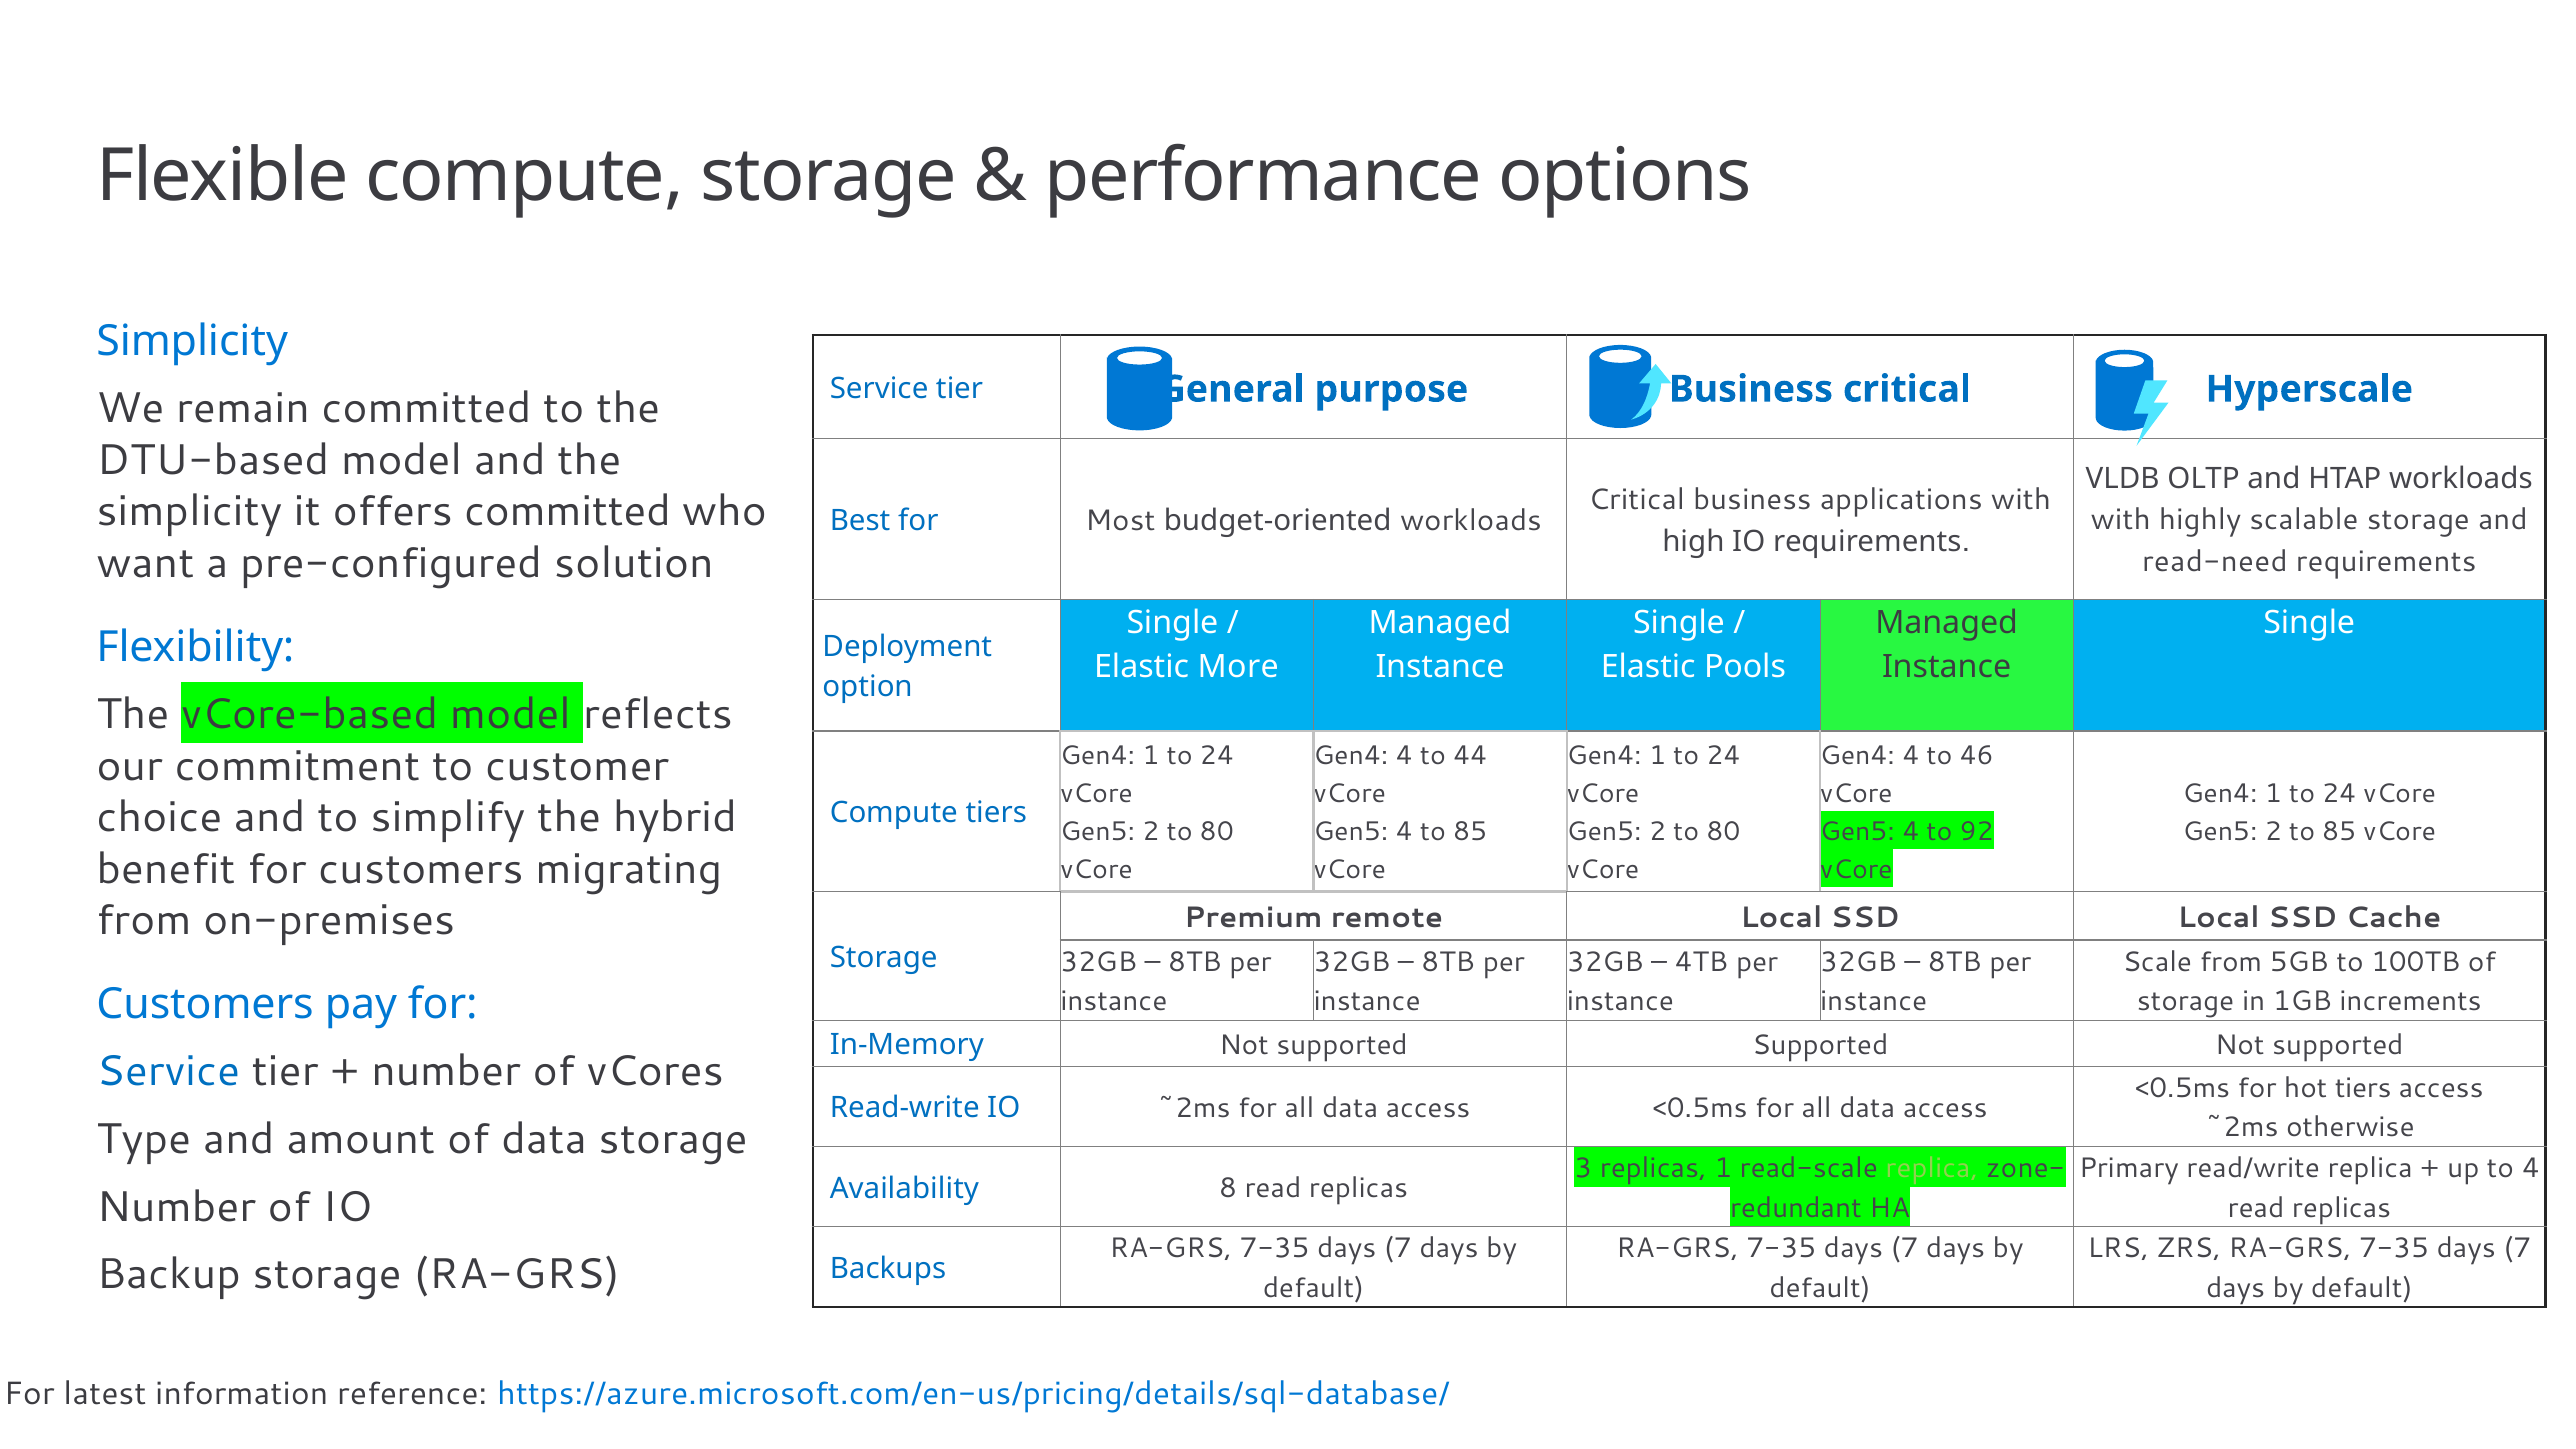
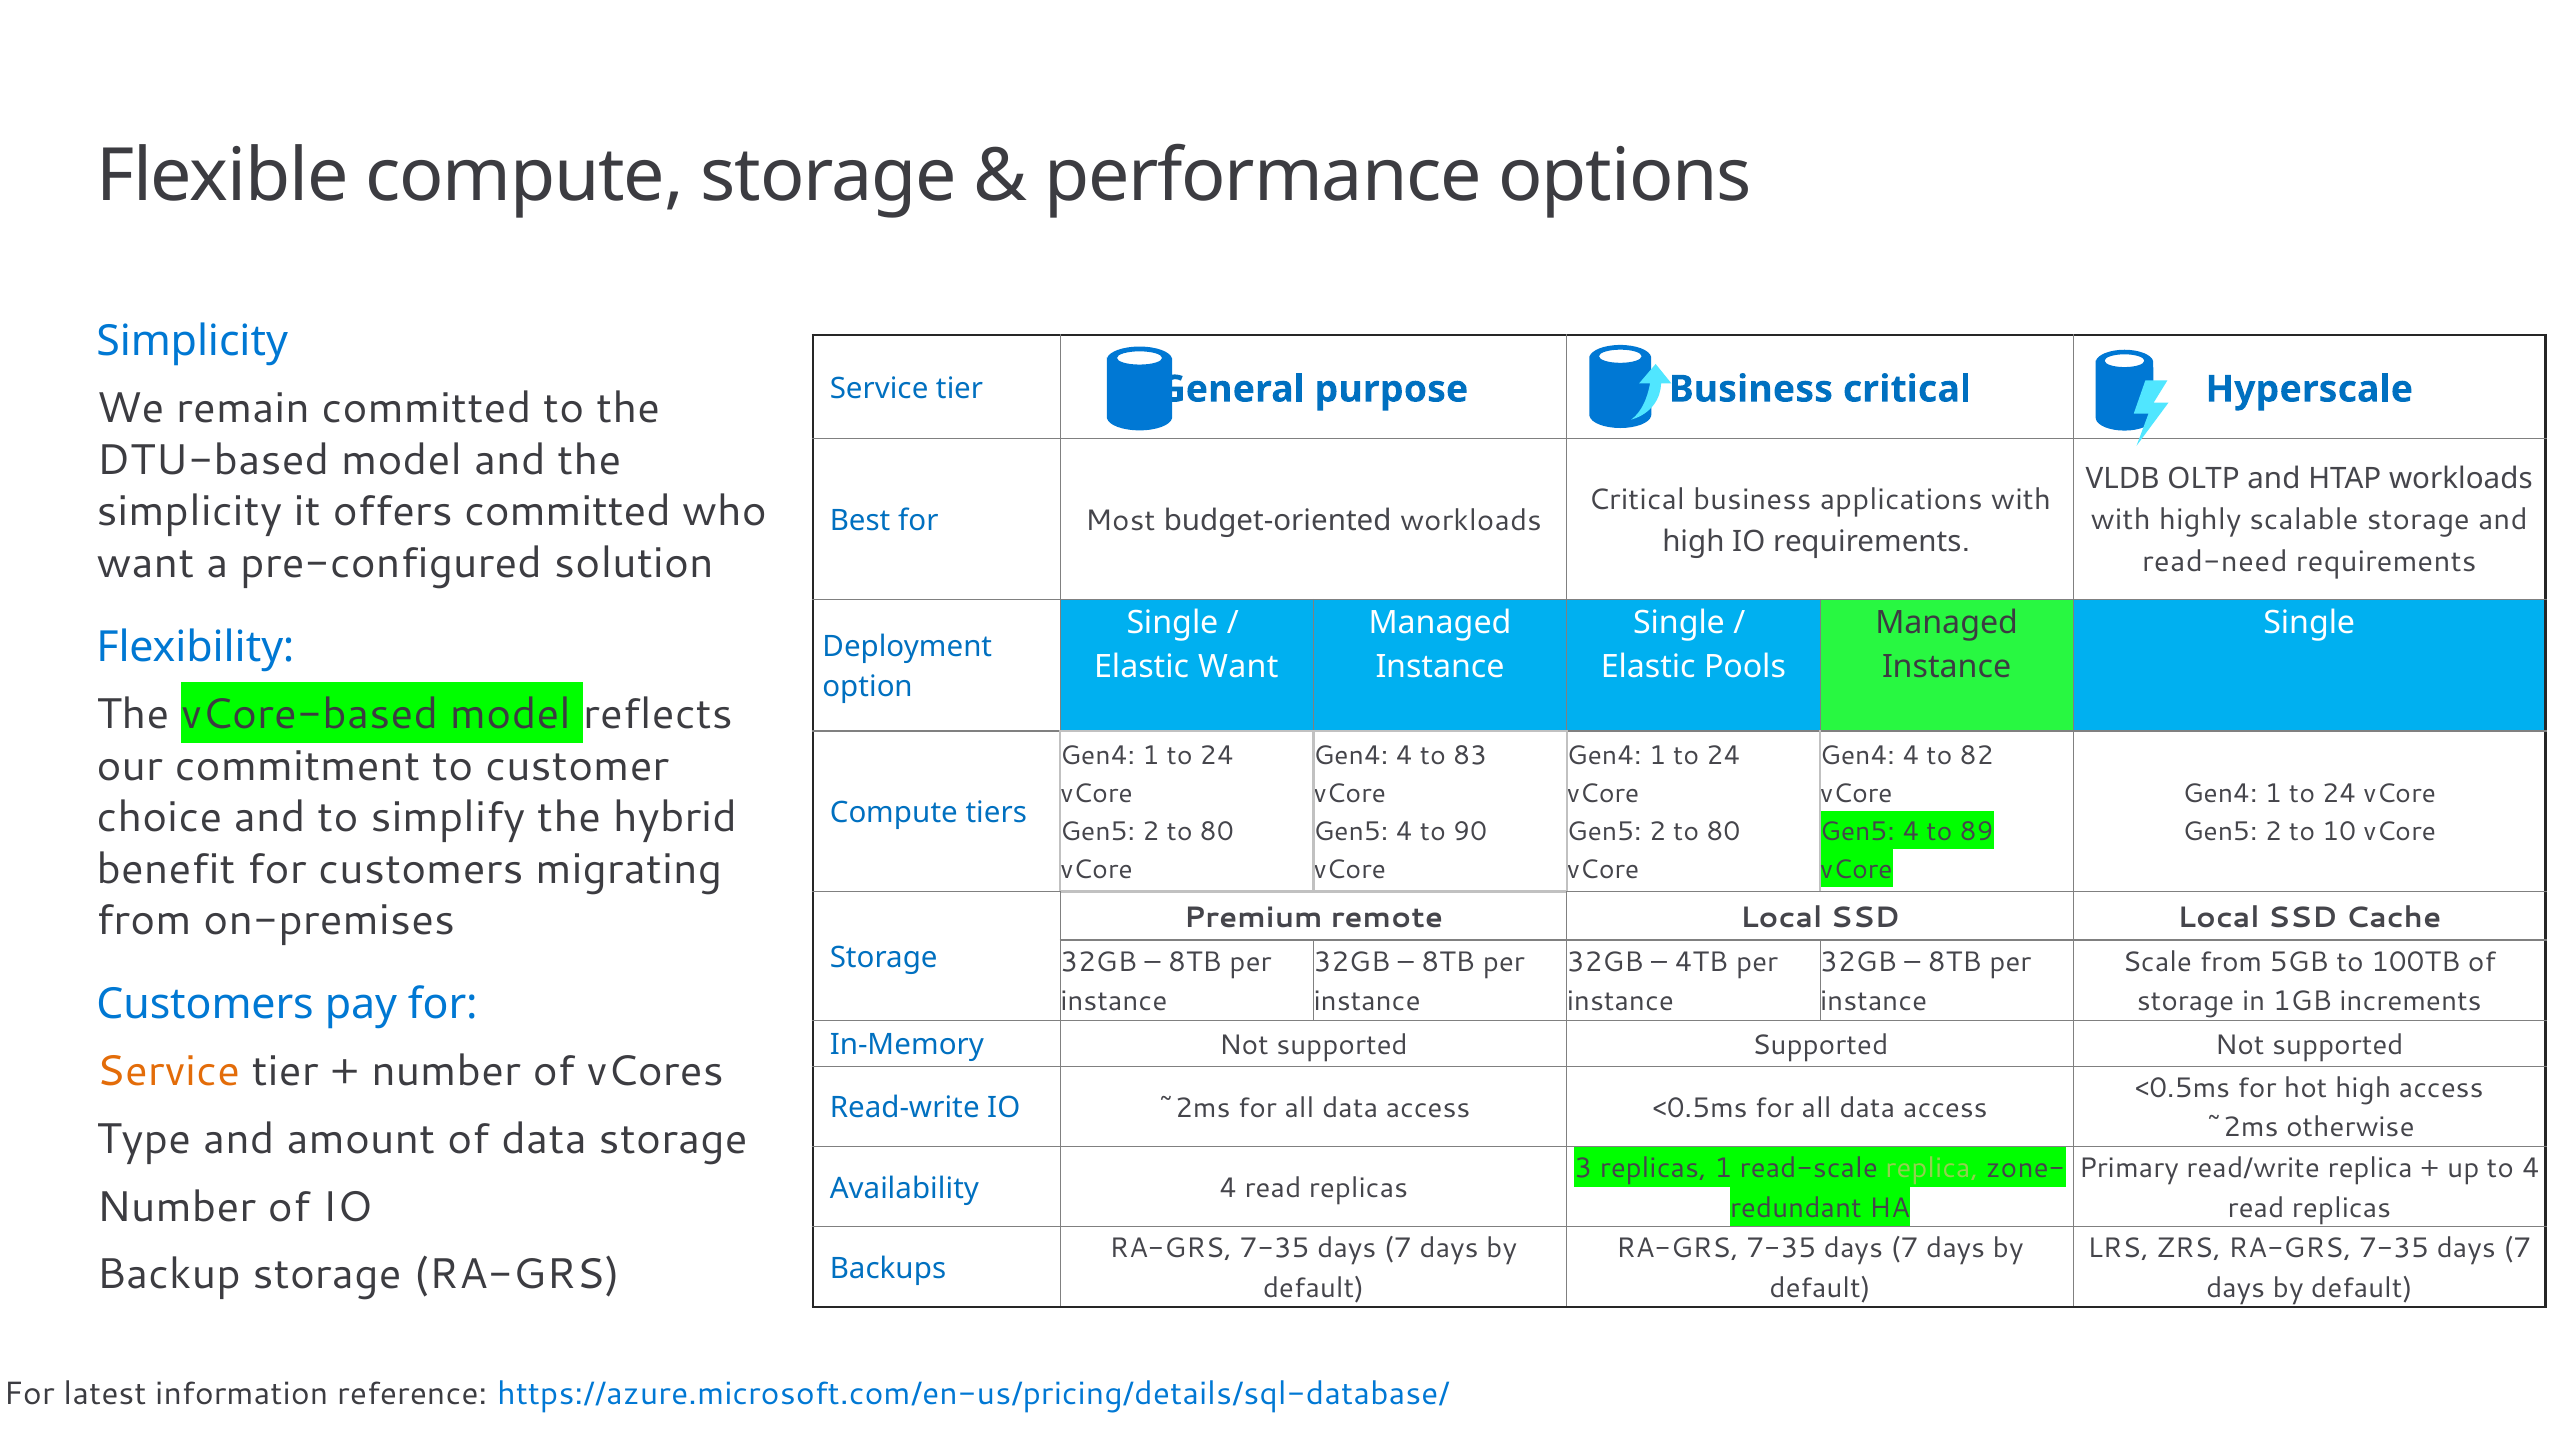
Elastic More: More -> Want (1238, 667)
44: 44 -> 83 (1470, 756)
46: 46 -> 82 (1977, 756)
4 to 85: 85 -> 90 (1470, 832)
92: 92 -> 89 (1977, 832)
2 to 85: 85 -> 10 (2339, 832)
Service colour: blue -> orange (168, 1072)
hot tiers: tiers -> high (2363, 1088)
Availability 8: 8 -> 4 (1228, 1188)
